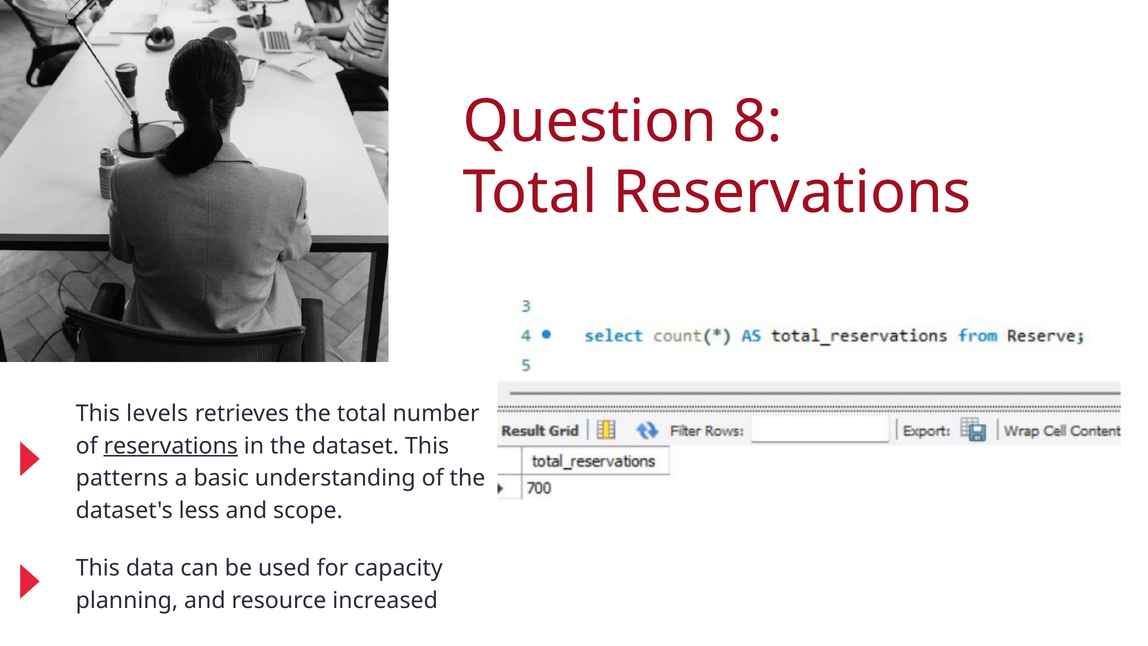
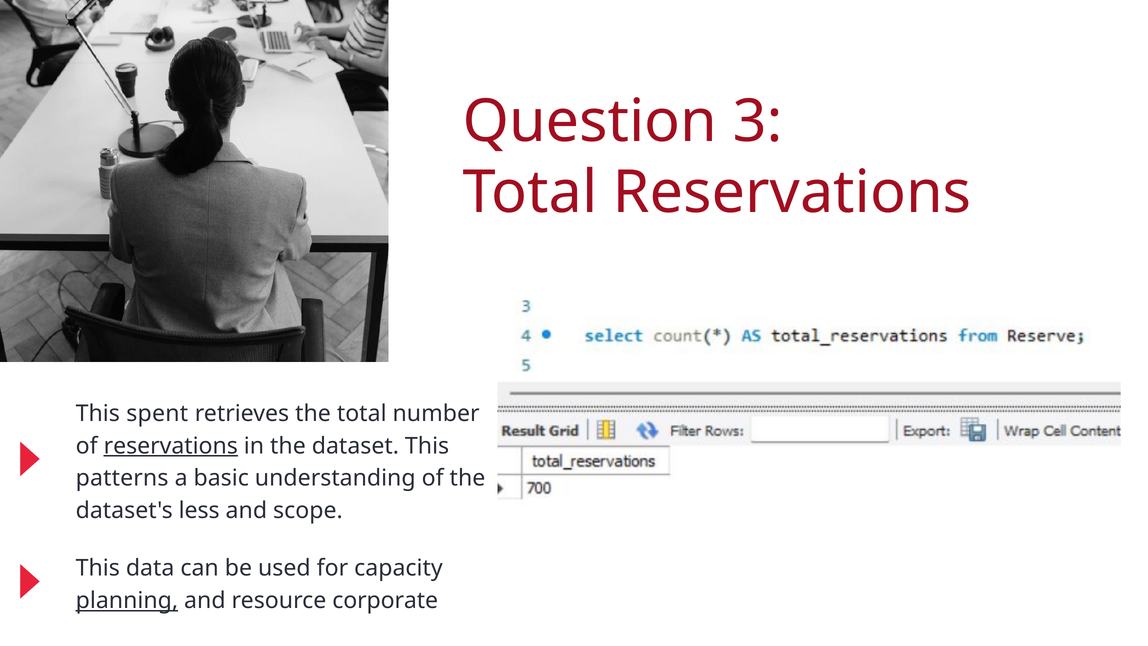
8: 8 -> 3 (757, 121)
levels: levels -> spent (157, 413)
planning underline: none -> present (127, 600)
increased: increased -> corporate (385, 600)
